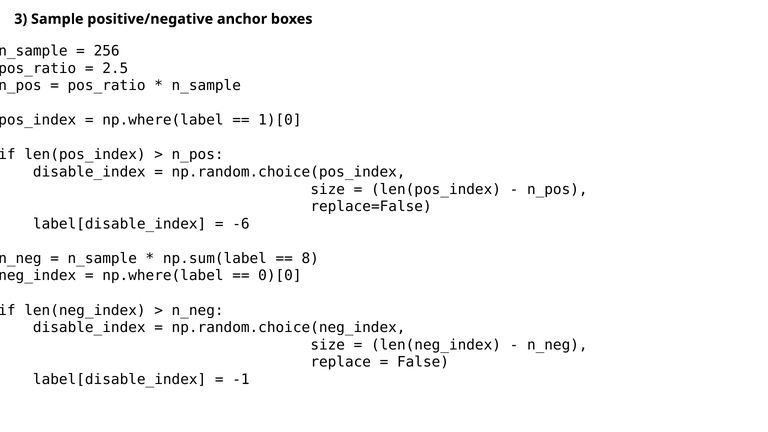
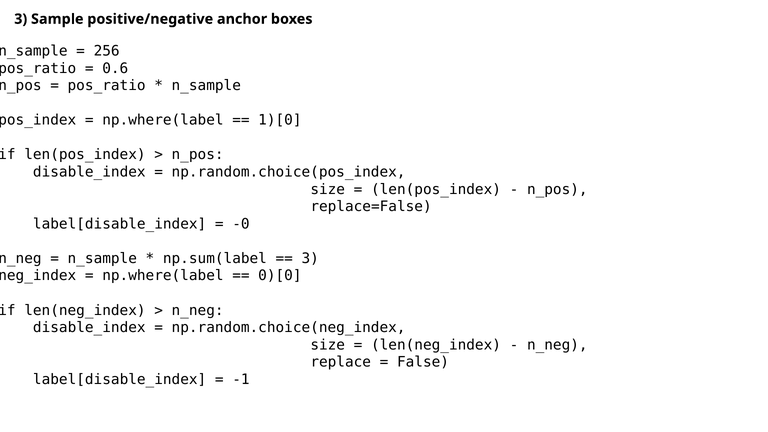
2.5: 2.5 -> 0.6 (115, 68)
-6: -6 -> -0 (241, 224)
8: 8 -> 3 (310, 258)
